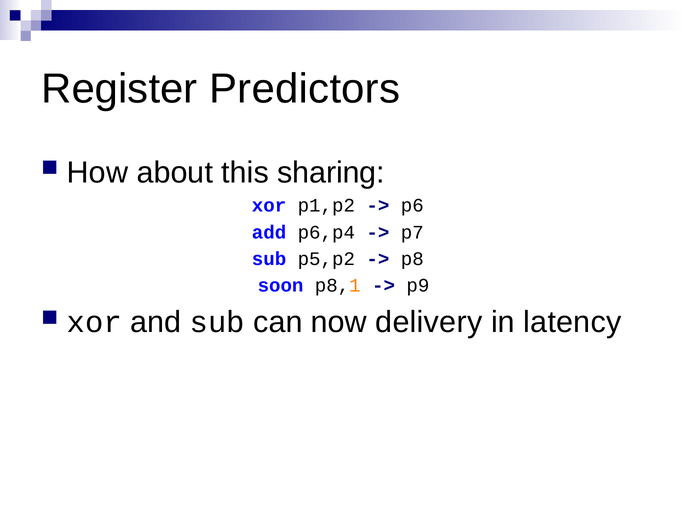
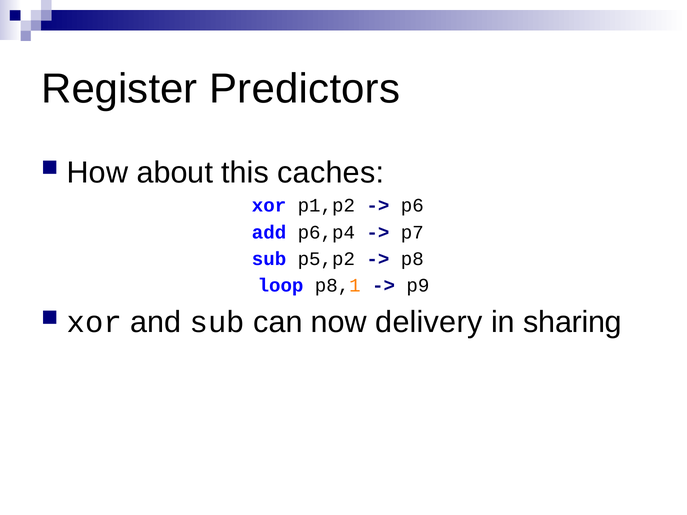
sharing: sharing -> caches (331, 173)
soon: soon -> loop (281, 286)
latency: latency -> sharing (573, 323)
